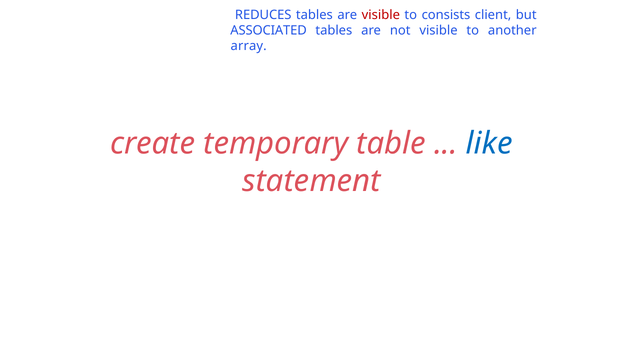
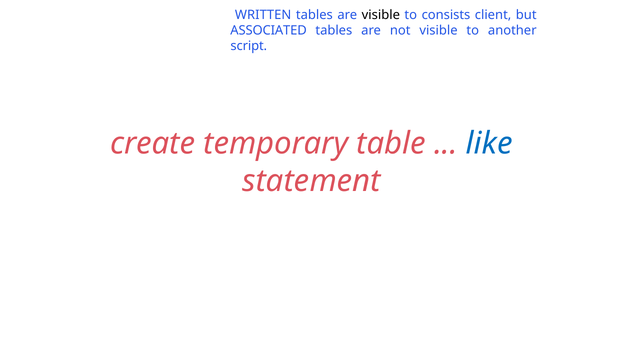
REDUCES: REDUCES -> WRITTEN (263, 15)
visible colour: red -> black (381, 15)
array: array -> script (249, 46)
